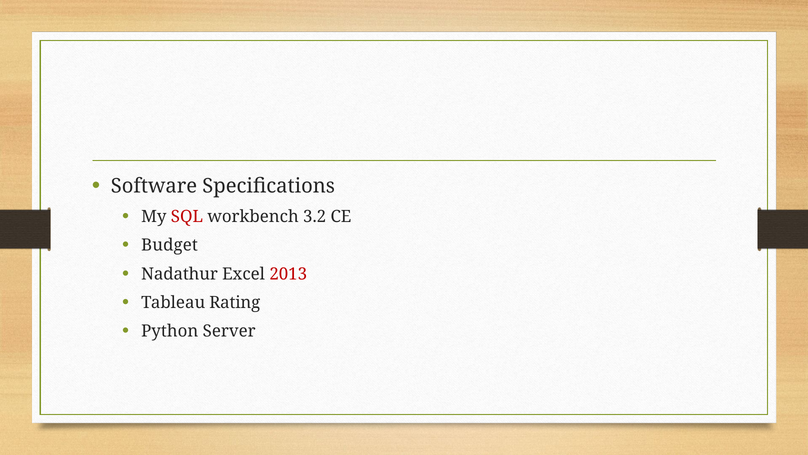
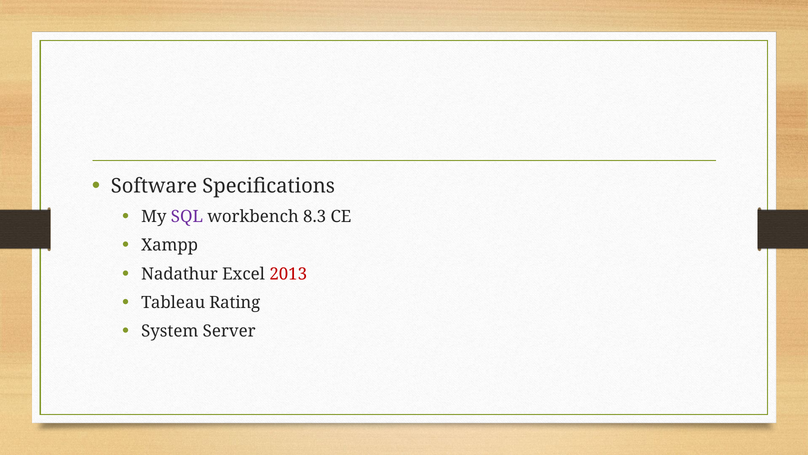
SQL colour: red -> purple (187, 216)
3.2: 3.2 -> 8.3 (315, 216)
Budget: Budget -> Xampp (170, 245)
Python: Python -> System (170, 331)
